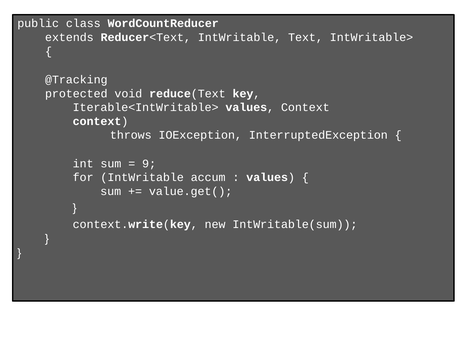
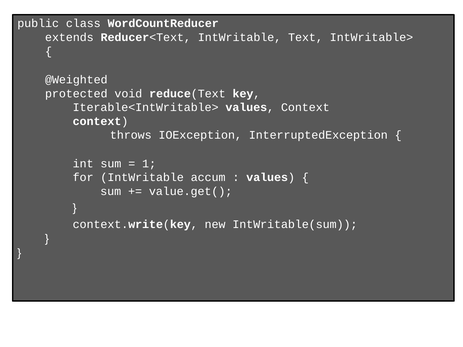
@Tracking: @Tracking -> @Weighted (76, 80)
9: 9 -> 1 (149, 164)
